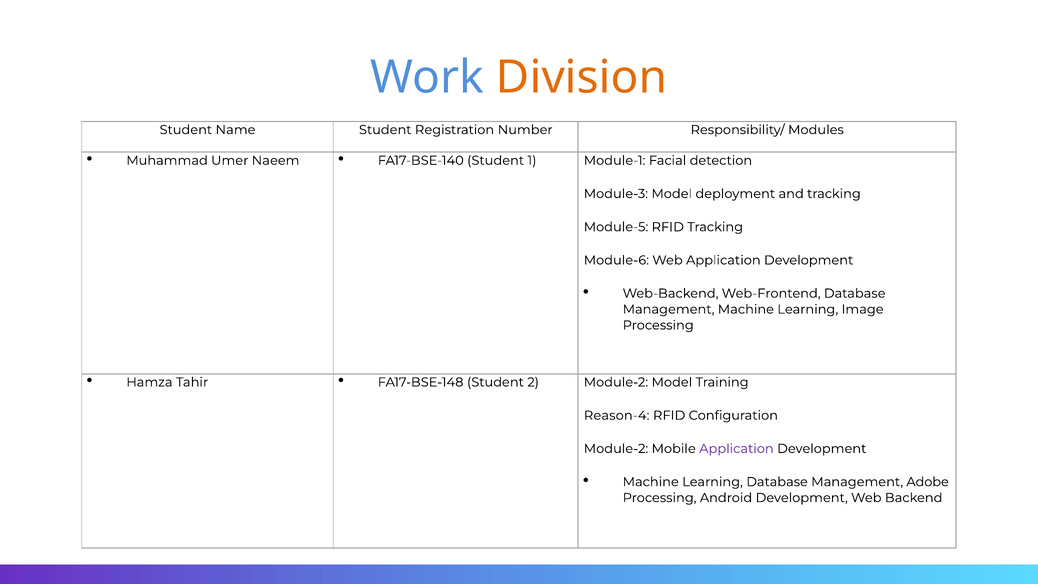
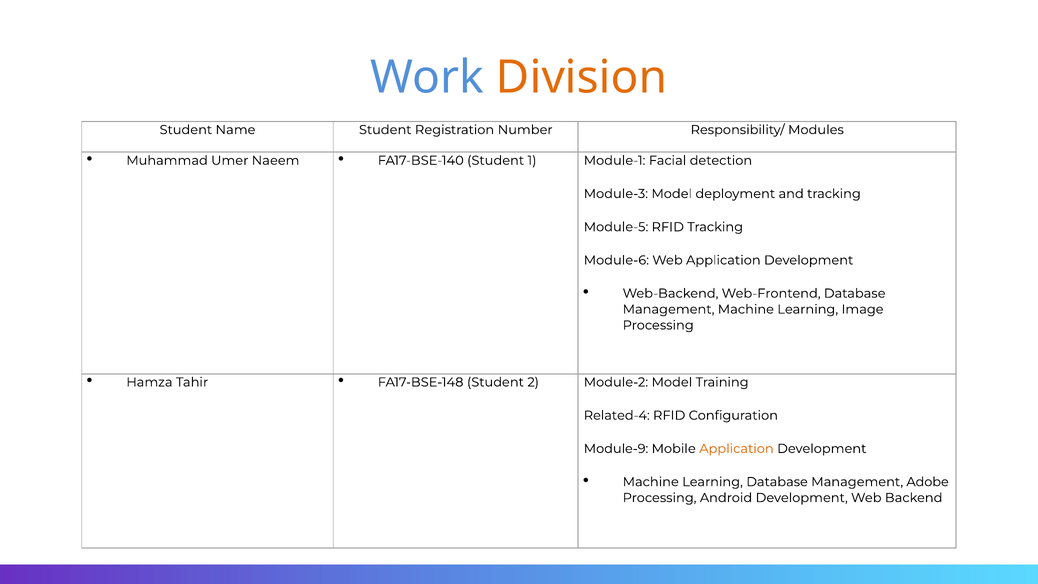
Reason-4: Reason-4 -> Related-4 (617, 415)
Module-2: Module-2 -> Module-9 (616, 449)
Application colour: purple -> orange (736, 449)
